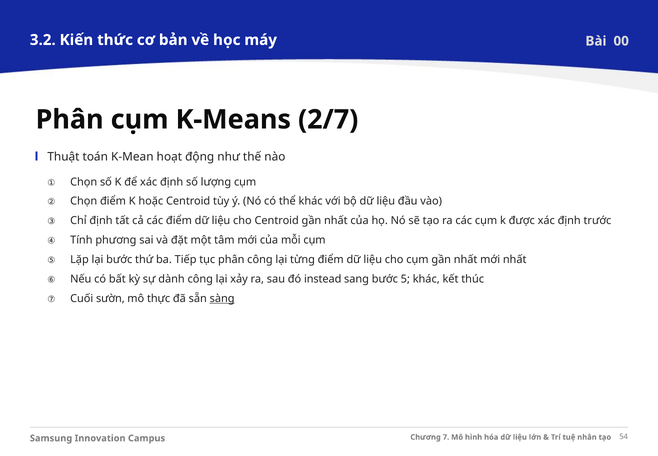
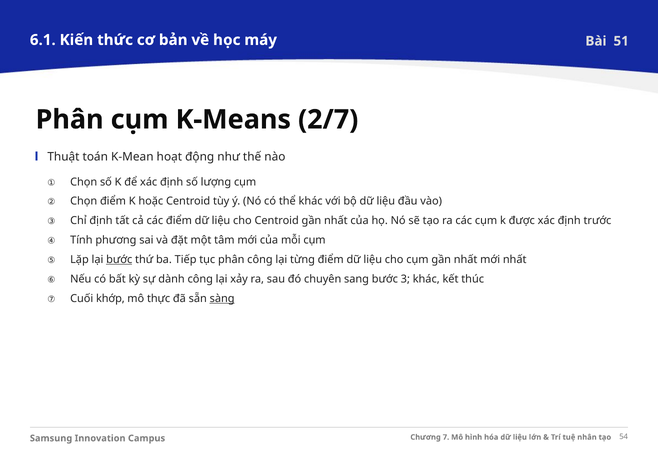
3.2: 3.2 -> 6.1 (43, 40)
00: 00 -> 51 (621, 41)
bước underline: none -> present (119, 259)
instead: instead -> chuyên (323, 279)
5: 5 -> 3 (405, 279)
sườn: sườn -> khớp (110, 298)
